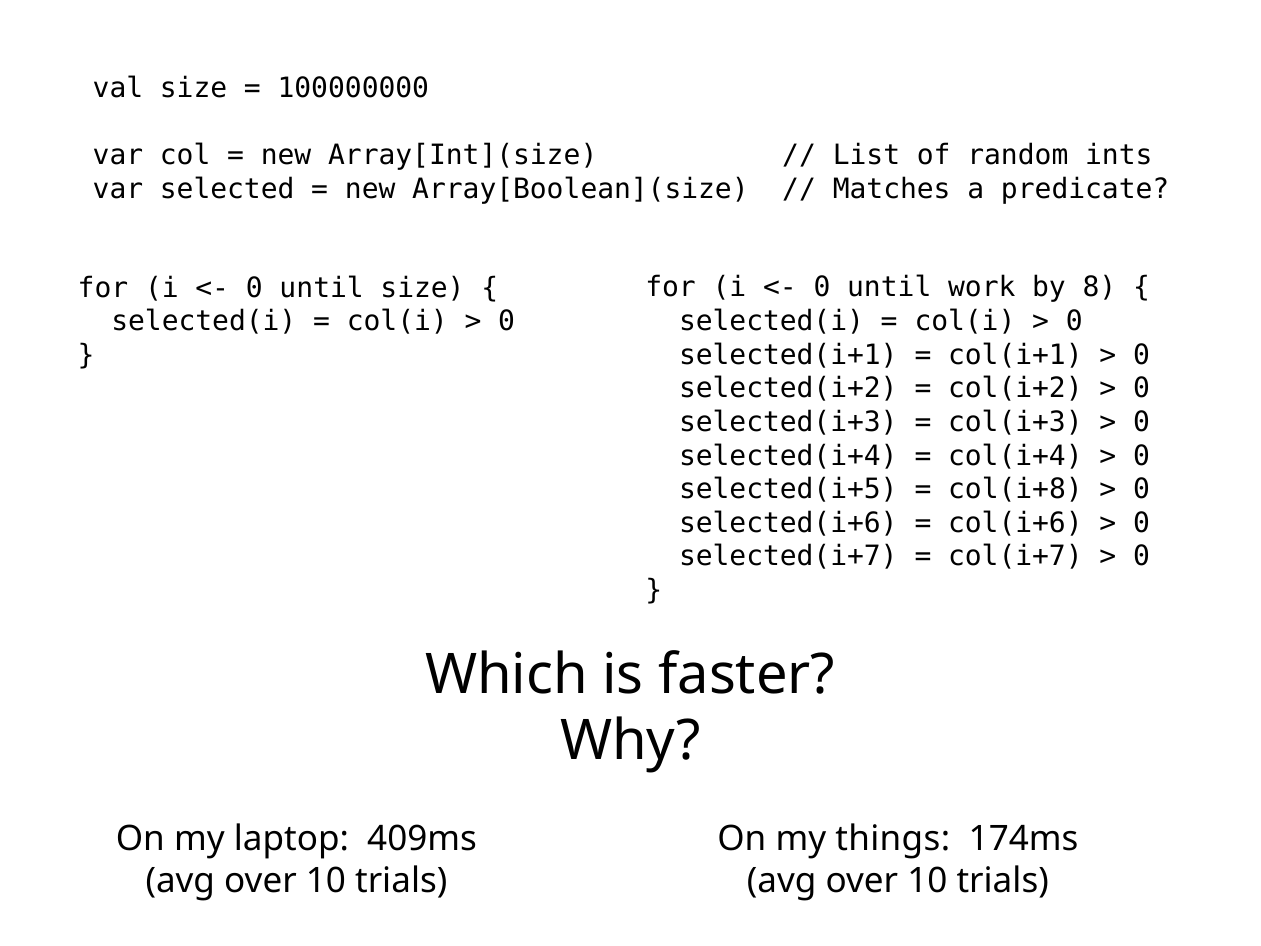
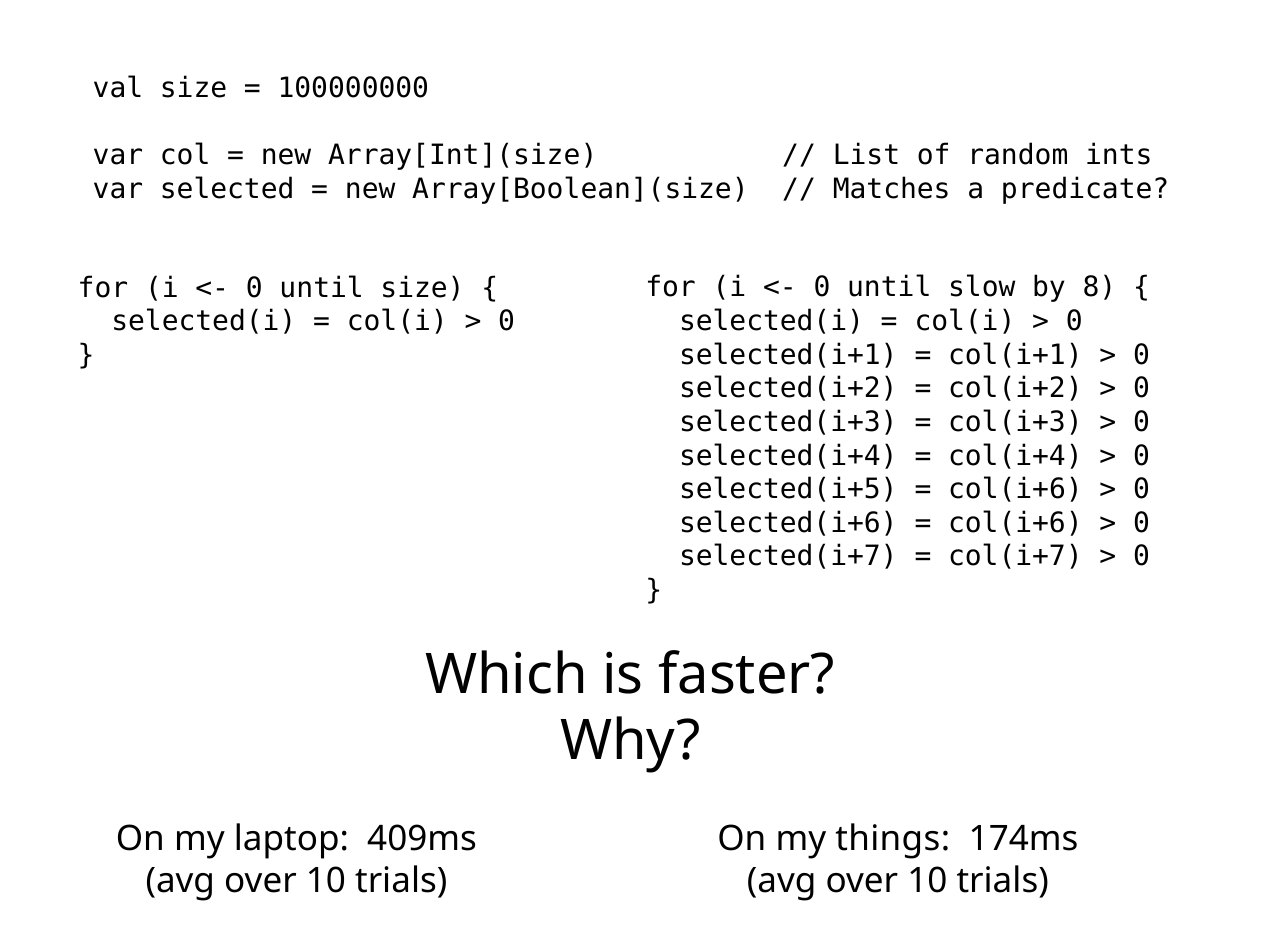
work: work -> slow (982, 288)
col(i+8: col(i+8 -> col(i+6 (1015, 489)
